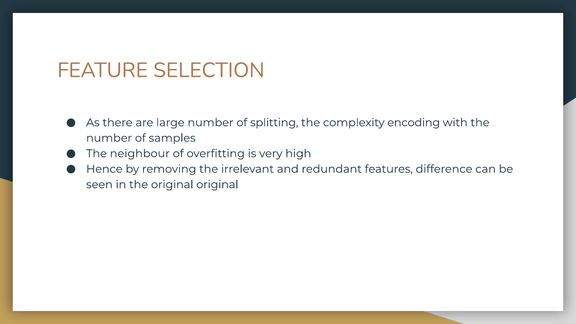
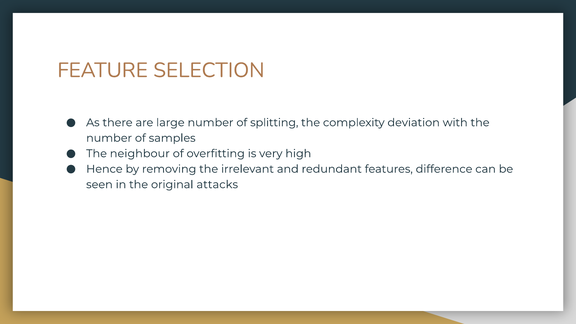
encoding: encoding -> deviation (414, 123)
original original: original -> attacks (217, 185)
